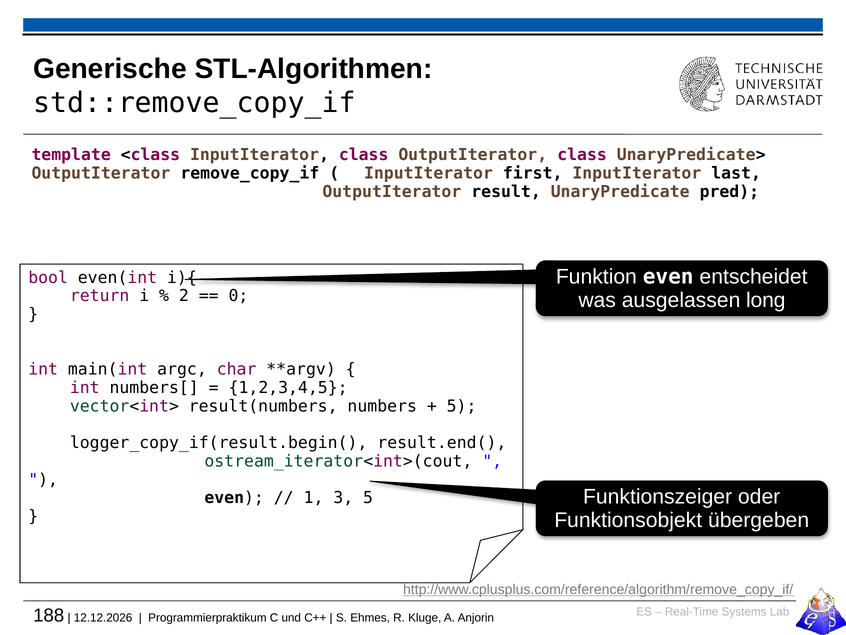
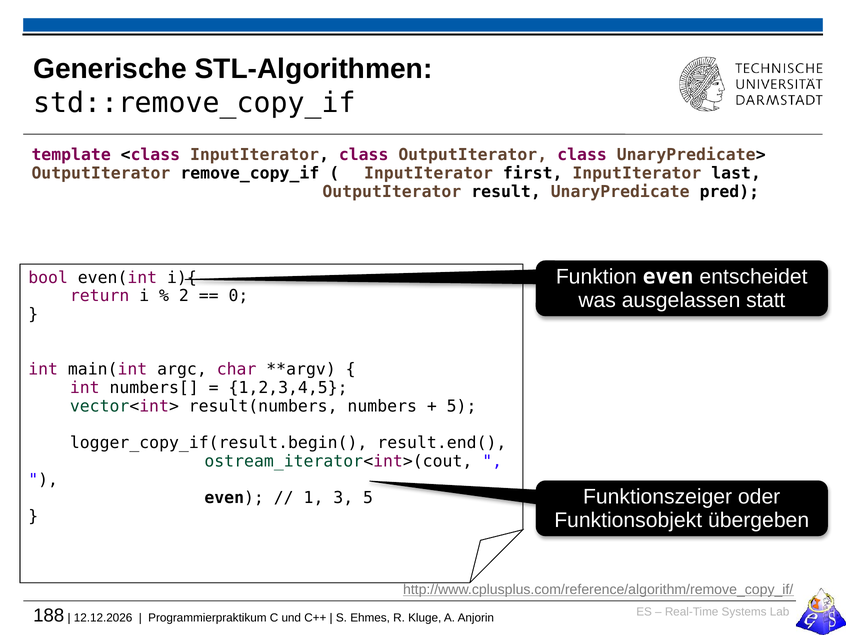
long: long -> statt (766, 300)
